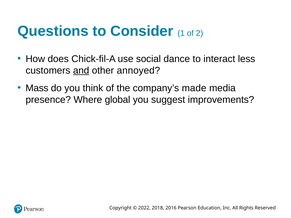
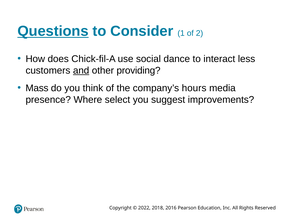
Questions underline: none -> present (53, 31)
annoyed: annoyed -> providing (139, 71)
made: made -> hours (194, 88)
global: global -> select (117, 100)
